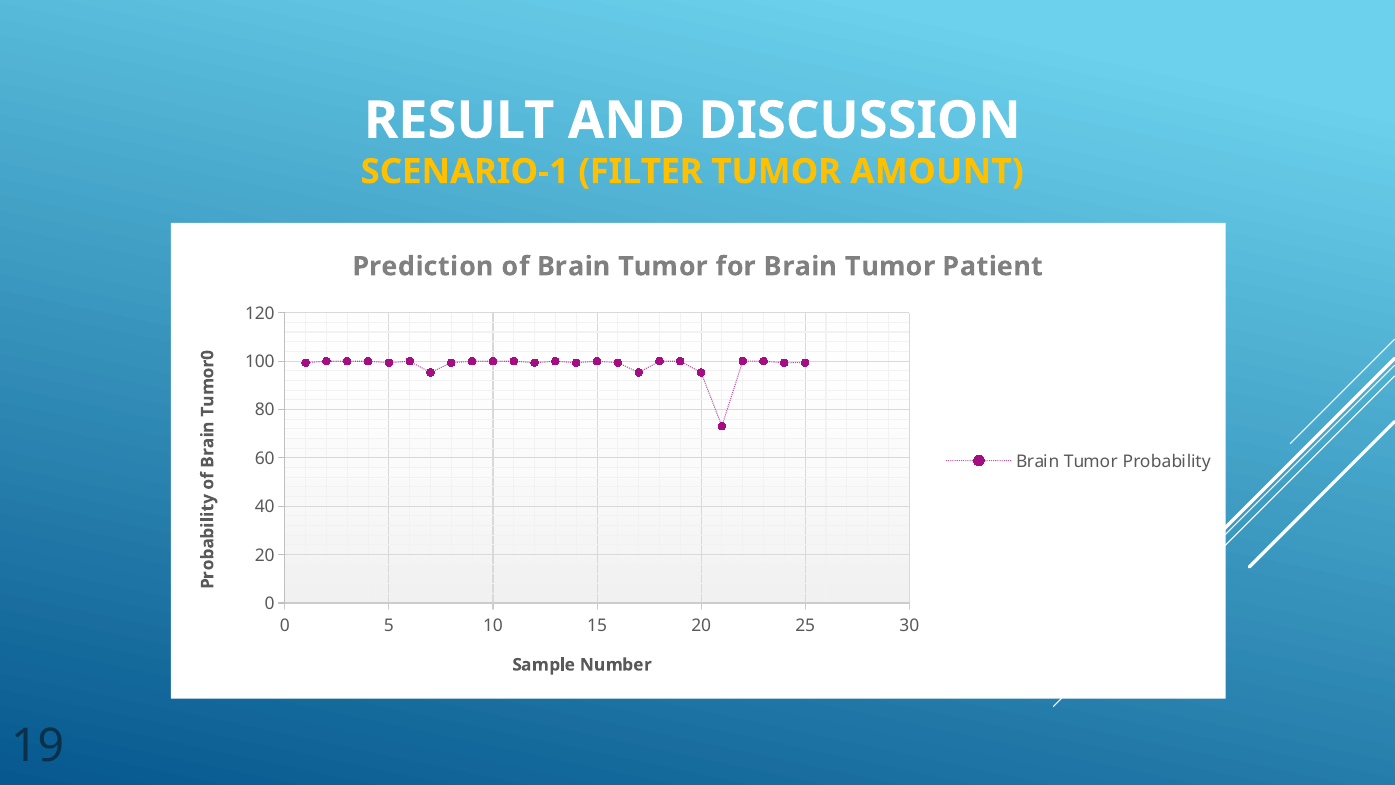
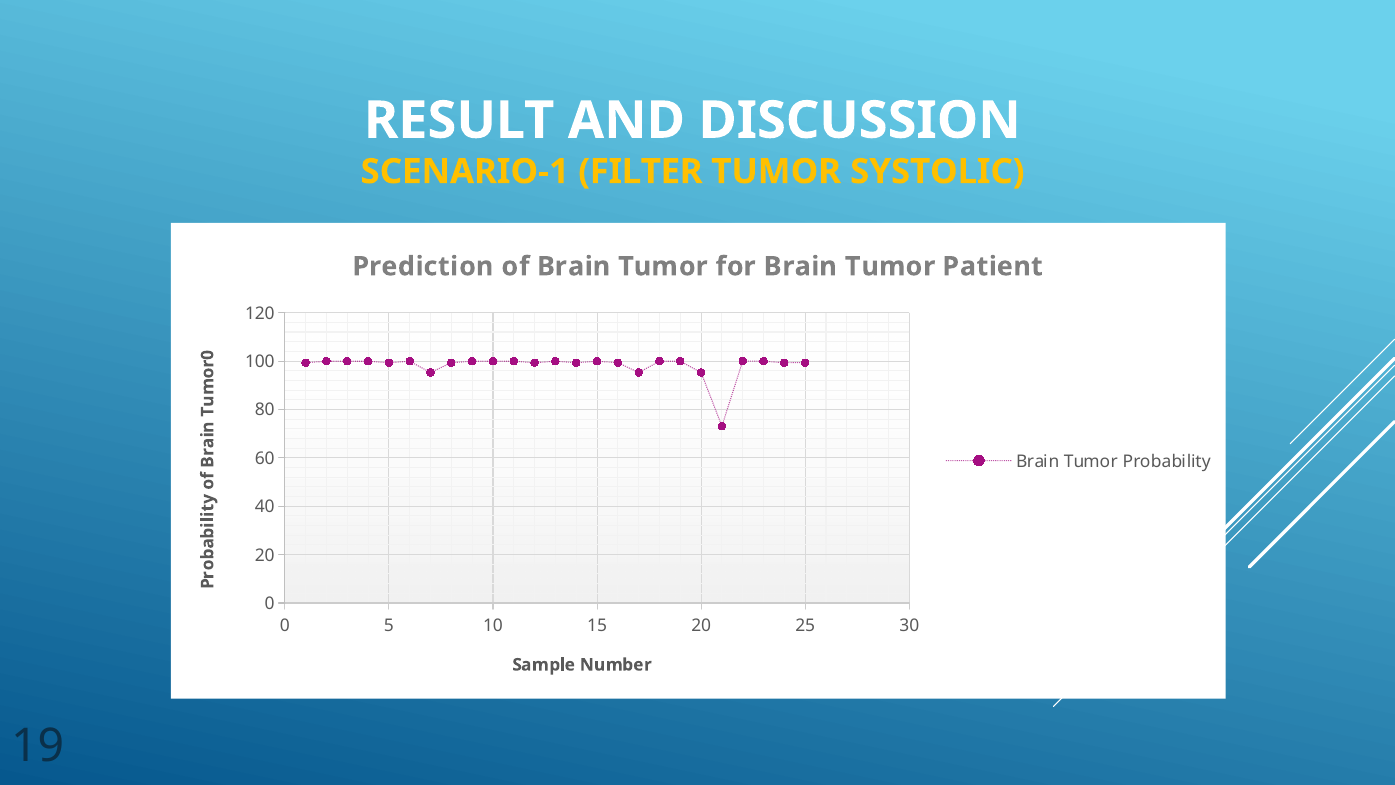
AMOUNT: AMOUNT -> SYSTOLIC (937, 172)
